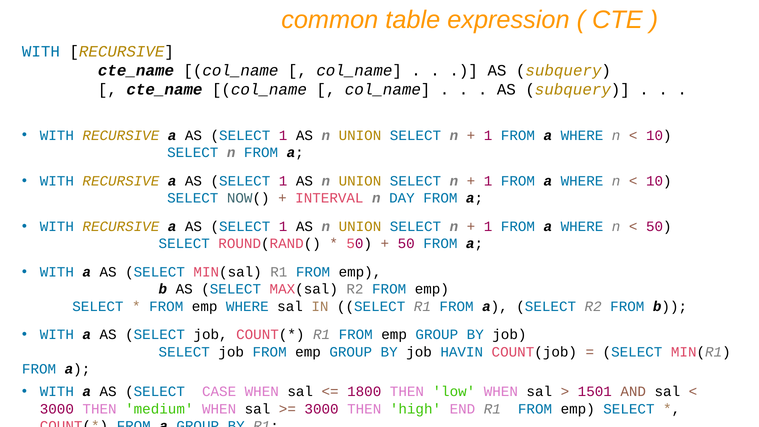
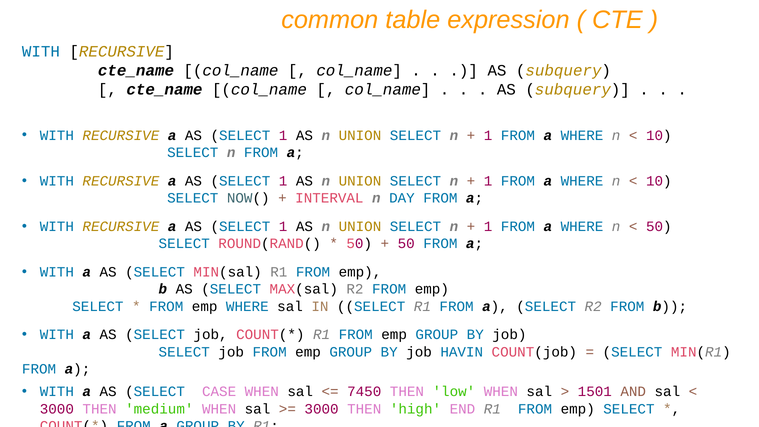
1800: 1800 -> 7450 (364, 392)
